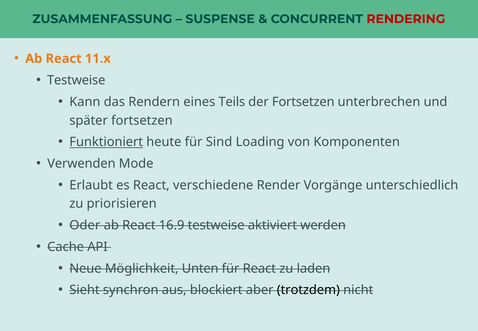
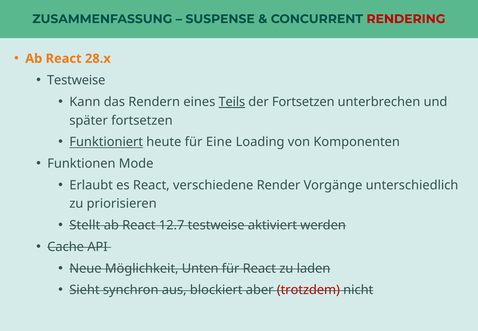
11.x: 11.x -> 28.x (98, 59)
Teils underline: none -> present (232, 102)
Sind: Sind -> Eine (219, 142)
Verwenden: Verwenden -> Funktionen (81, 164)
Oder: Oder -> Stellt (85, 225)
16.9: 16.9 -> 12.7 (172, 225)
trotzdem colour: black -> red (308, 290)
